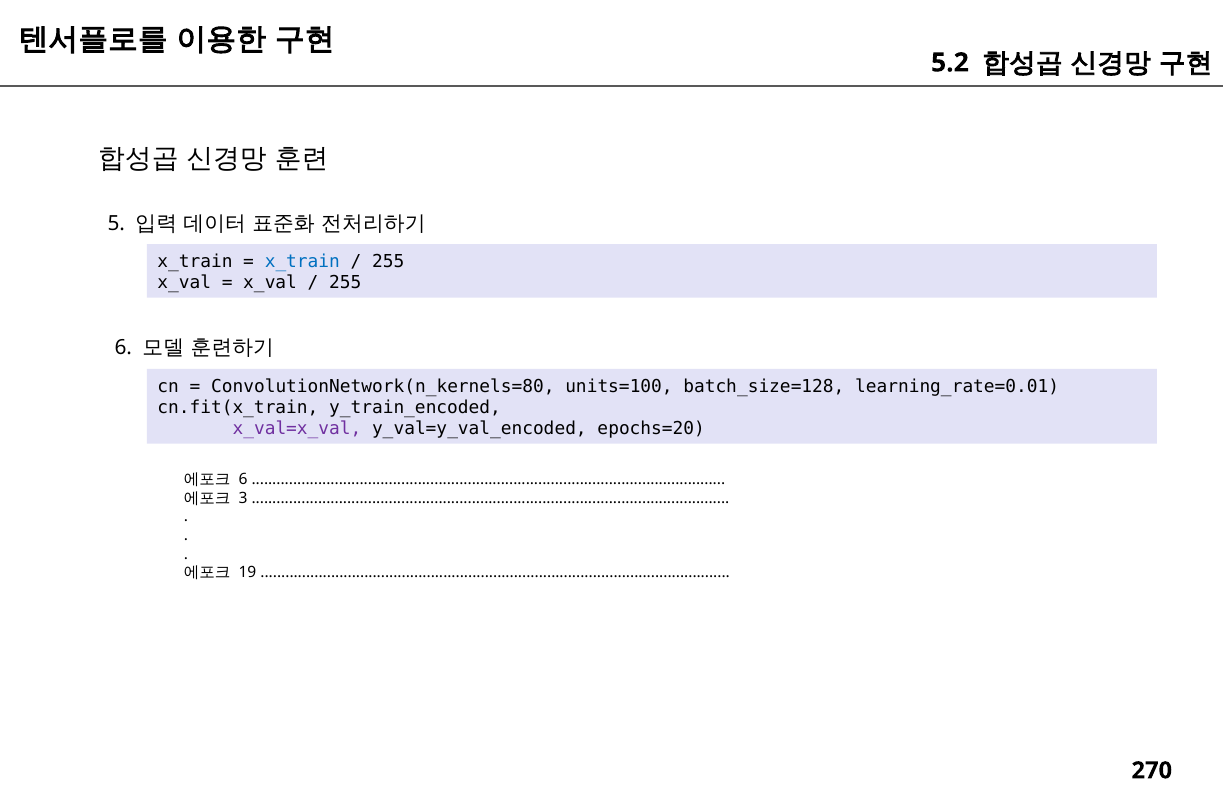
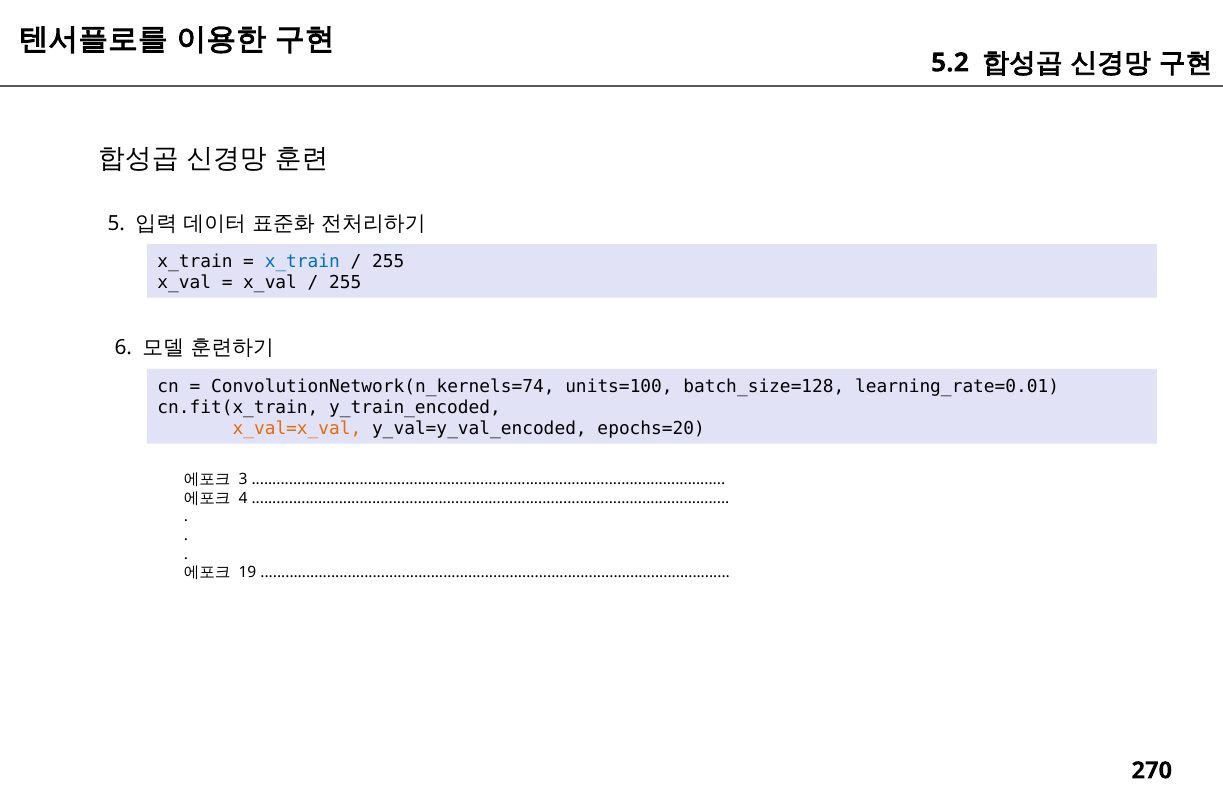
ConvolutionNetwork(n_kernels=80: ConvolutionNetwork(n_kernels=80 -> ConvolutionNetwork(n_kernels=74 (383, 386)
x_val=x_val colour: purple -> orange (297, 429)
6: 6 -> 3 (243, 479)
3: 3 -> 4 (243, 498)
